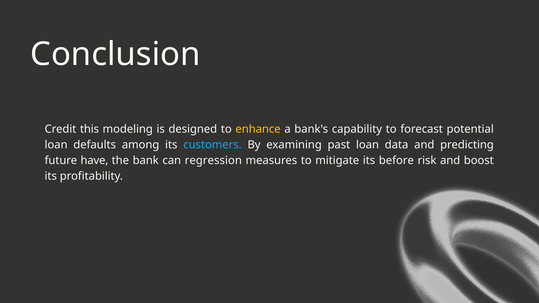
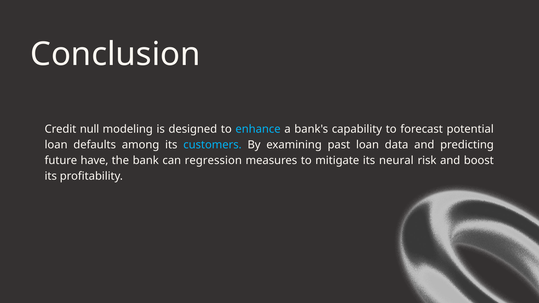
this: this -> null (90, 129)
enhance colour: yellow -> light blue (258, 129)
before: before -> neural (396, 161)
